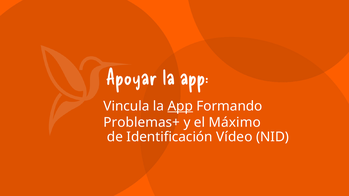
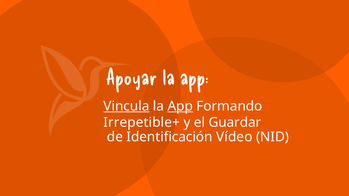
Vincula underline: none -> present (126, 106)
Problemas+: Problemas+ -> Irrepetible+ (142, 123)
Máximo: Máximo -> Guardar (235, 123)
